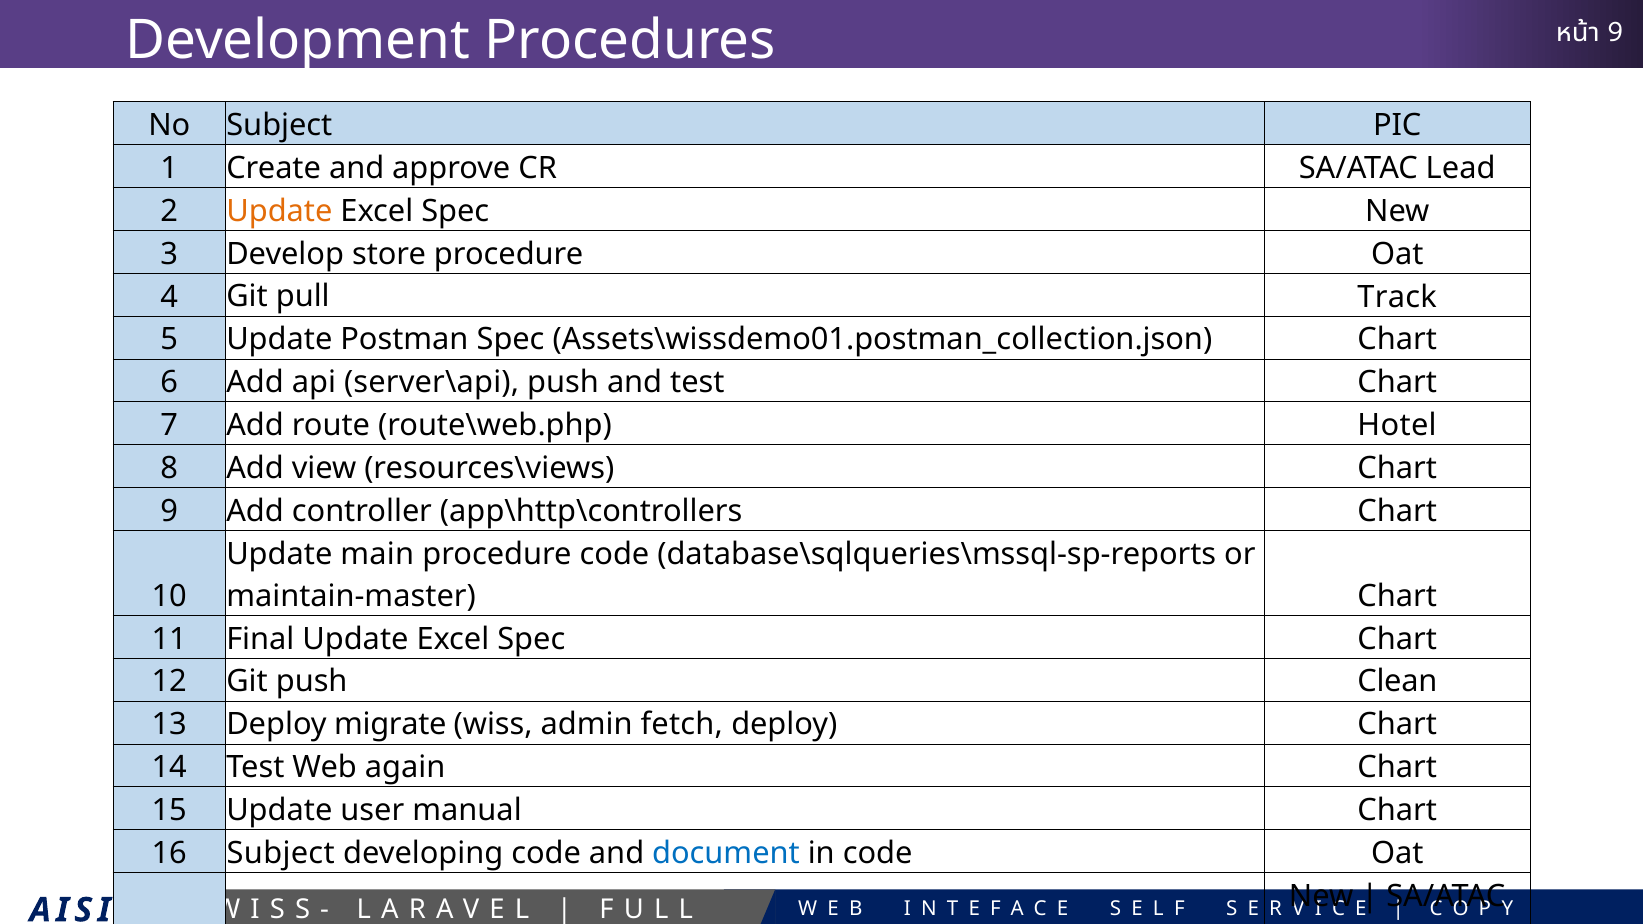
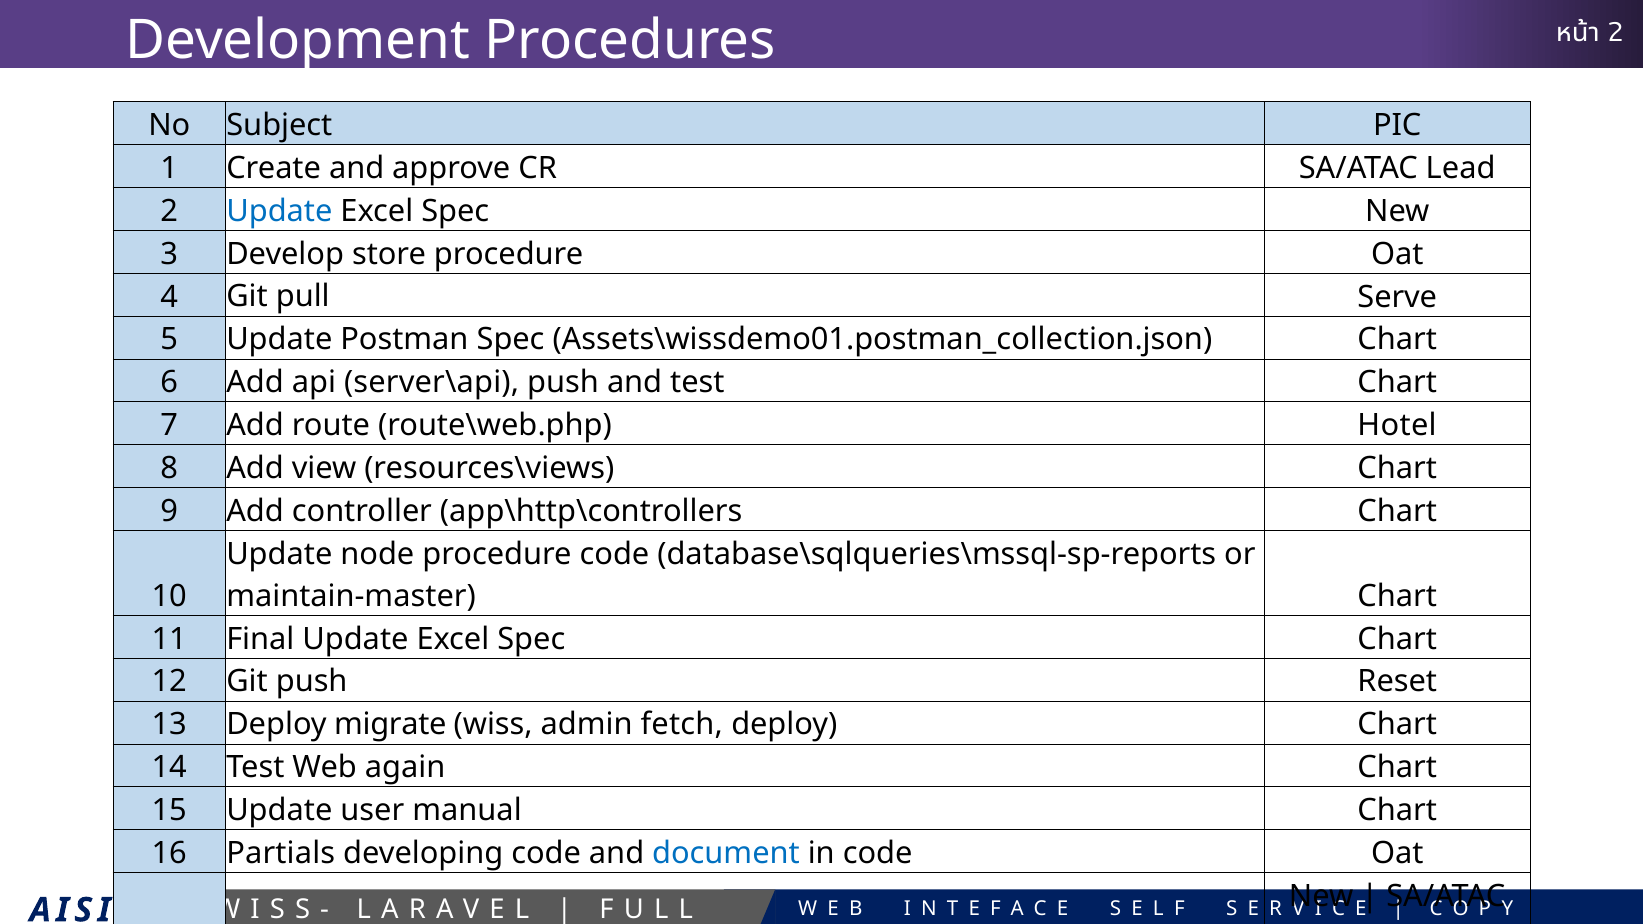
9: 9 -> 2 (1615, 33)
Update colour: orange -> blue (279, 211)
Track: Track -> Serve (1397, 297)
main: main -> node (377, 554)
Clean: Clean -> Reset (1397, 682)
Subject: Subject -> Partials (281, 853)
